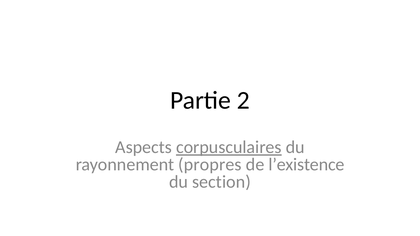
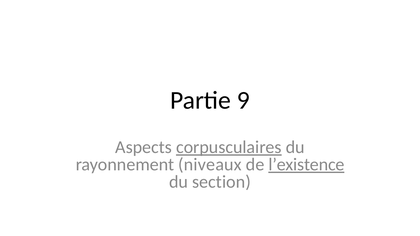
2: 2 -> 9 (243, 100)
propres: propres -> niveaux (210, 165)
l’existence underline: none -> present (306, 165)
